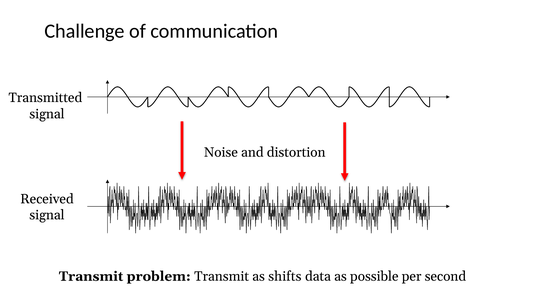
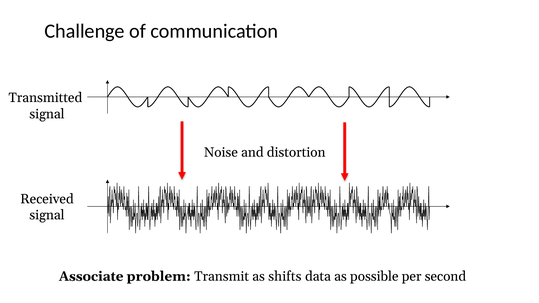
Transmit: Transmit -> Associate (91, 276)
